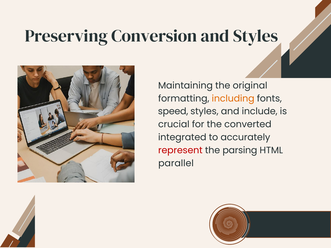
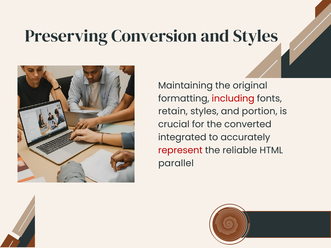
including colour: orange -> red (233, 99)
speed: speed -> retain (173, 112)
include: include -> portion (260, 112)
parsing: parsing -> reliable (240, 150)
